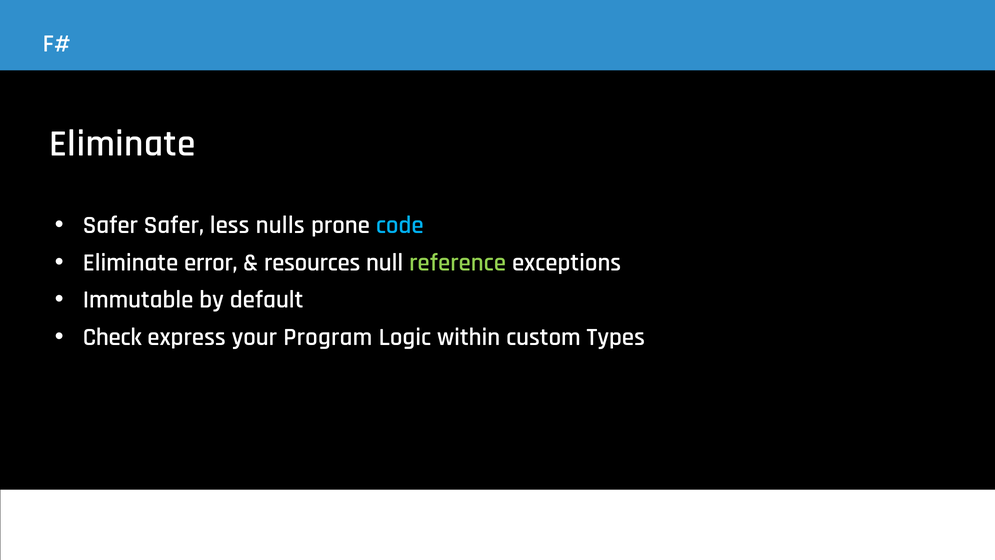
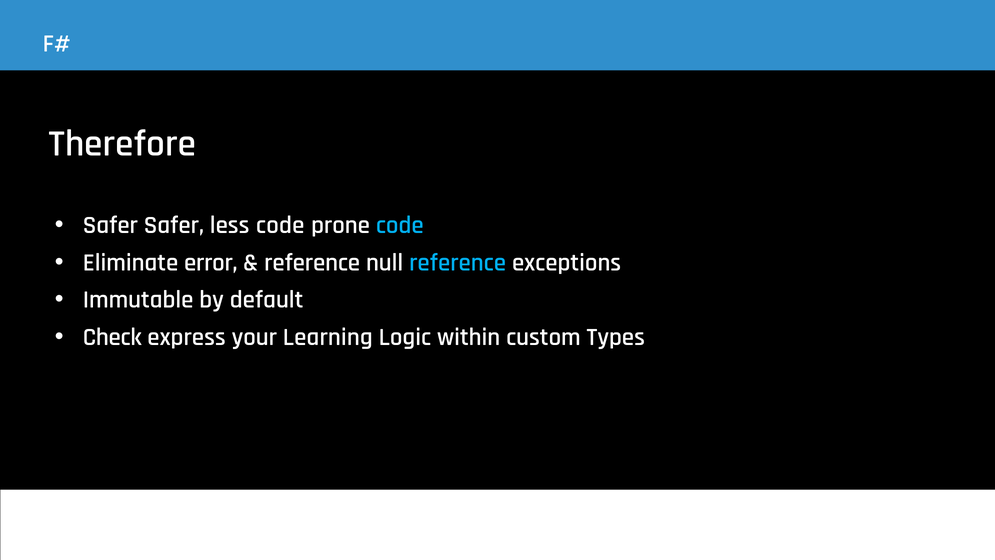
Eliminate: Eliminate -> Therefore (122, 143)
less nulls: nulls -> code (280, 225)
resources: resources -> reference (312, 262)
reference colour: light green -> light blue (458, 262)
Program: Program -> Learning (328, 337)
